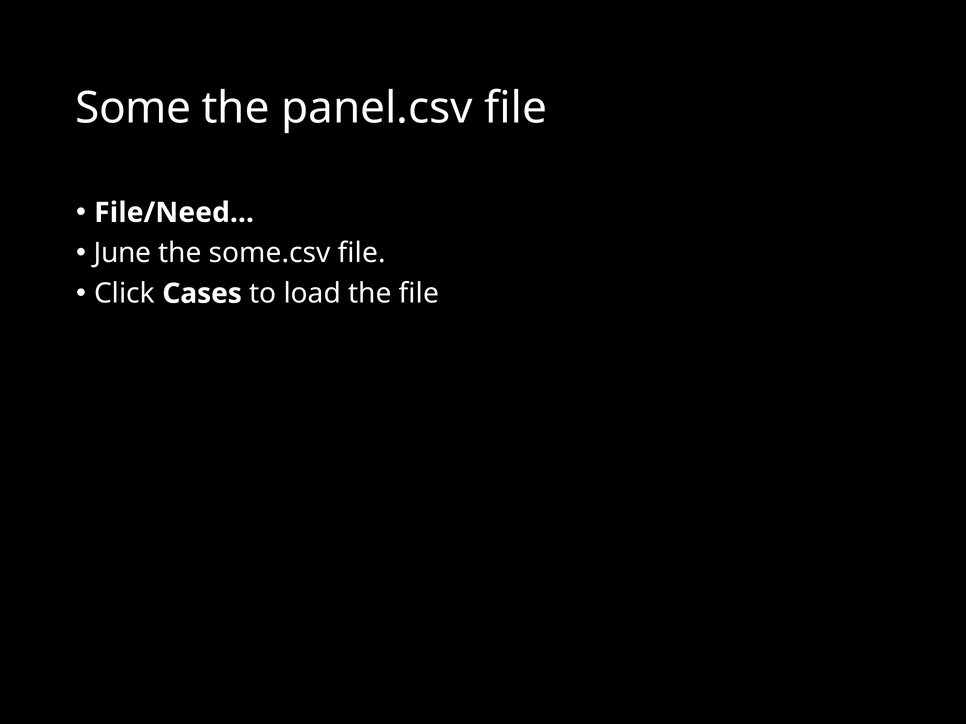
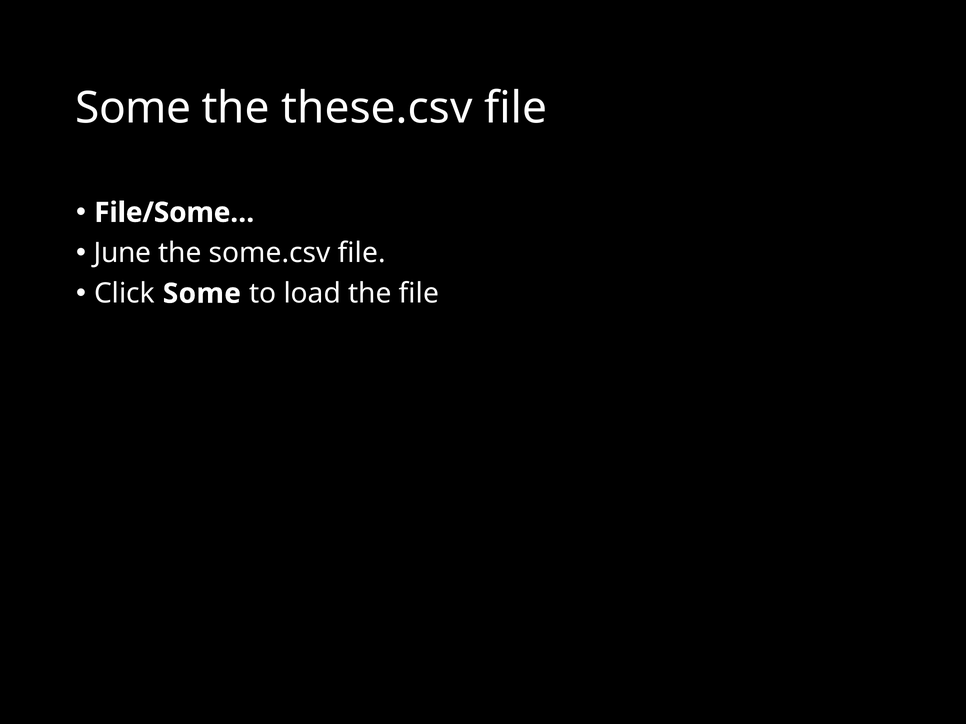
panel.csv: panel.csv -> these.csv (377, 108)
File/Need…: File/Need… -> File/Some… (174, 213)
Click Cases: Cases -> Some (202, 294)
